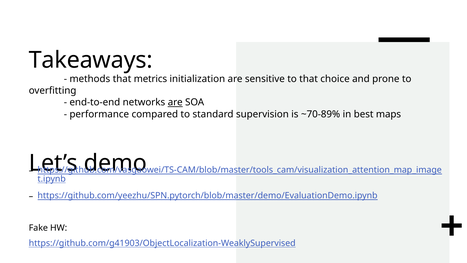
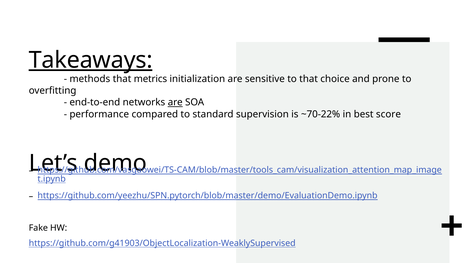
Takeaways underline: none -> present (91, 60)
~70-89%: ~70-89% -> ~70-22% (321, 114)
maps: maps -> score (388, 114)
